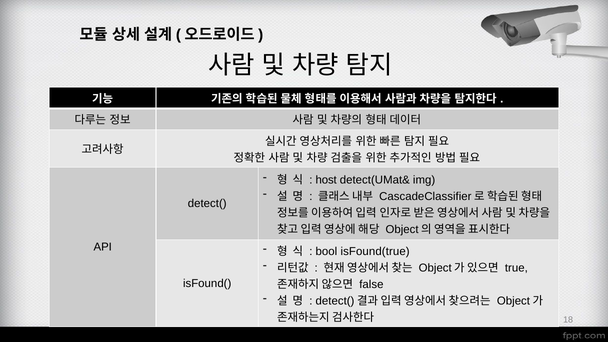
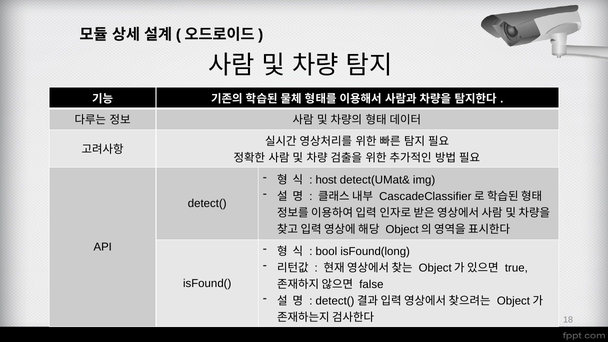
isFound(true: isFound(true -> isFound(long (375, 251)
